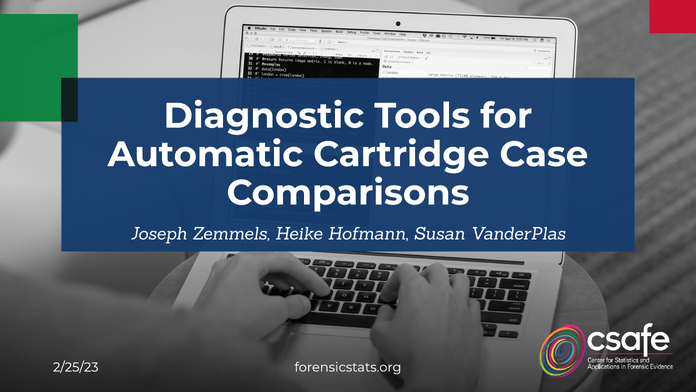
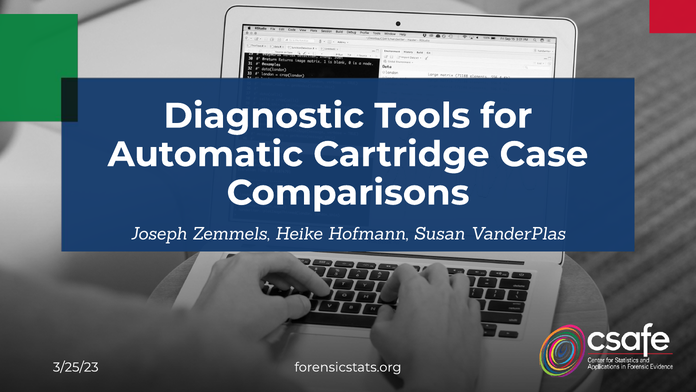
2/25/23: 2/25/23 -> 3/25/23 (76, 367)
